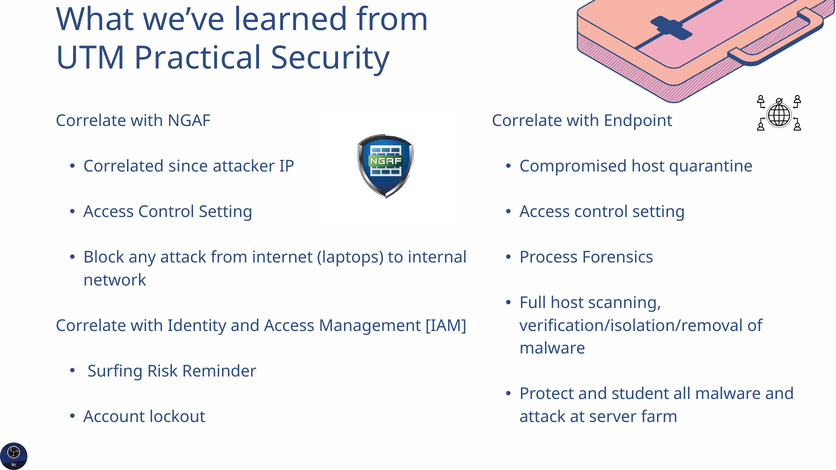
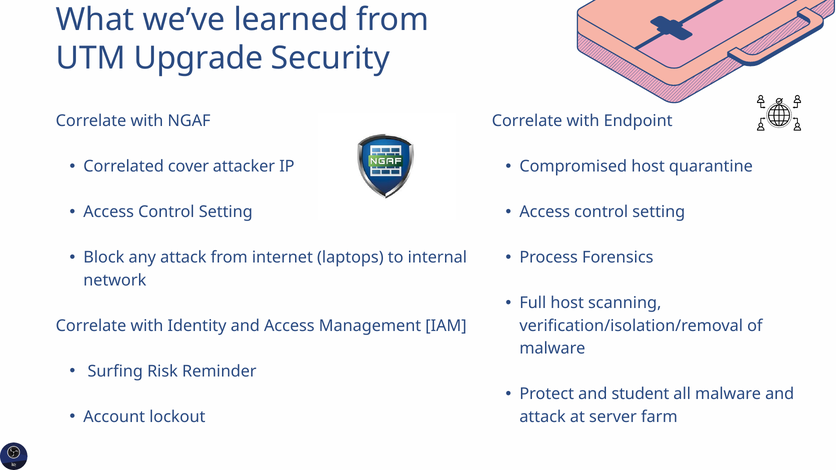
Practical: Practical -> Upgrade (198, 58)
since: since -> cover (188, 167)
